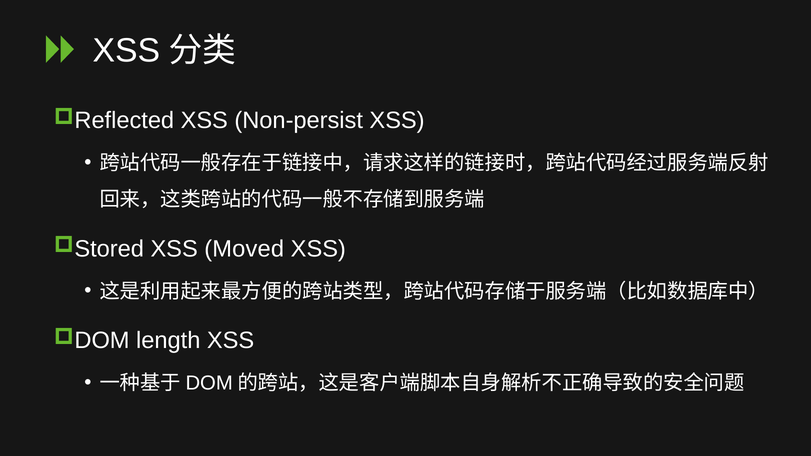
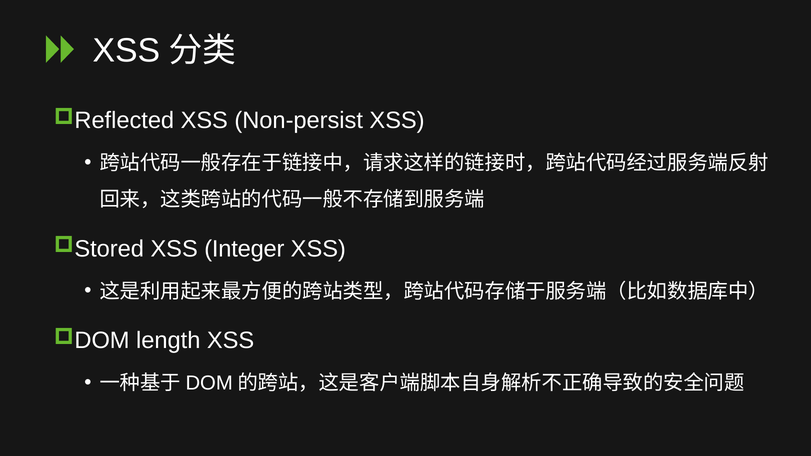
Moved: Moved -> Integer (244, 249)
